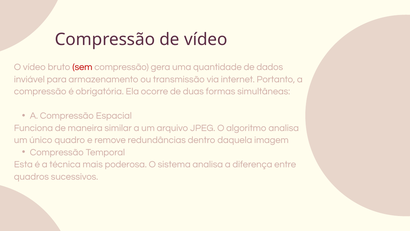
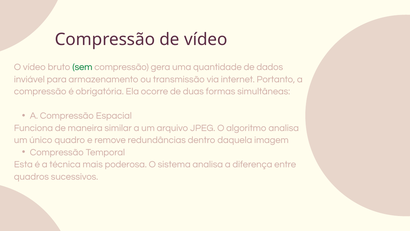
sem colour: red -> green (82, 67)
